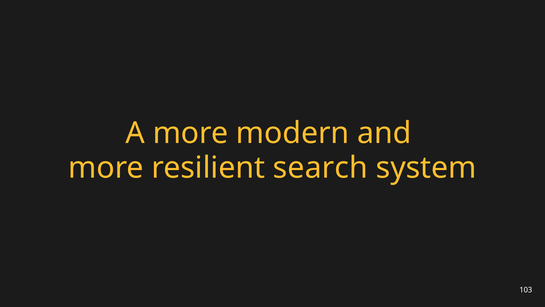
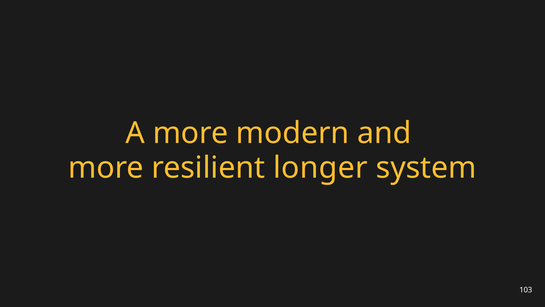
search: search -> longer (320, 168)
